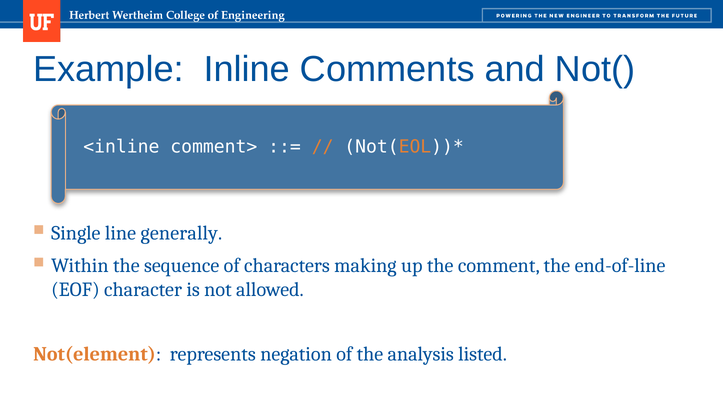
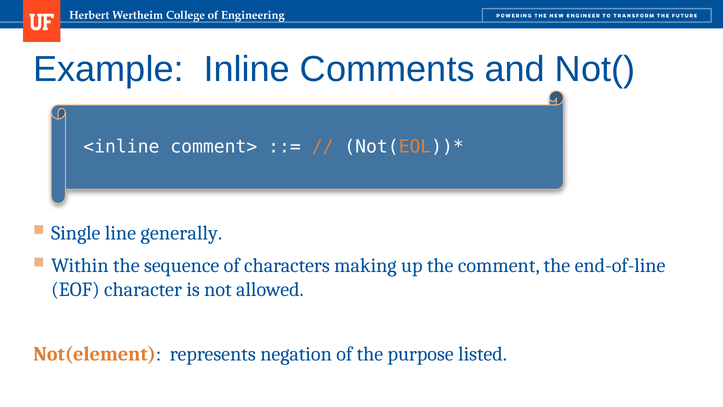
analysis: analysis -> purpose (421, 354)
